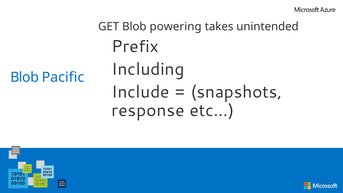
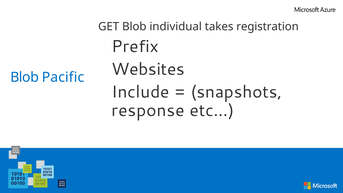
powering: powering -> individual (176, 27)
unintended: unintended -> registration (268, 27)
Including: Including -> Websites (148, 69)
